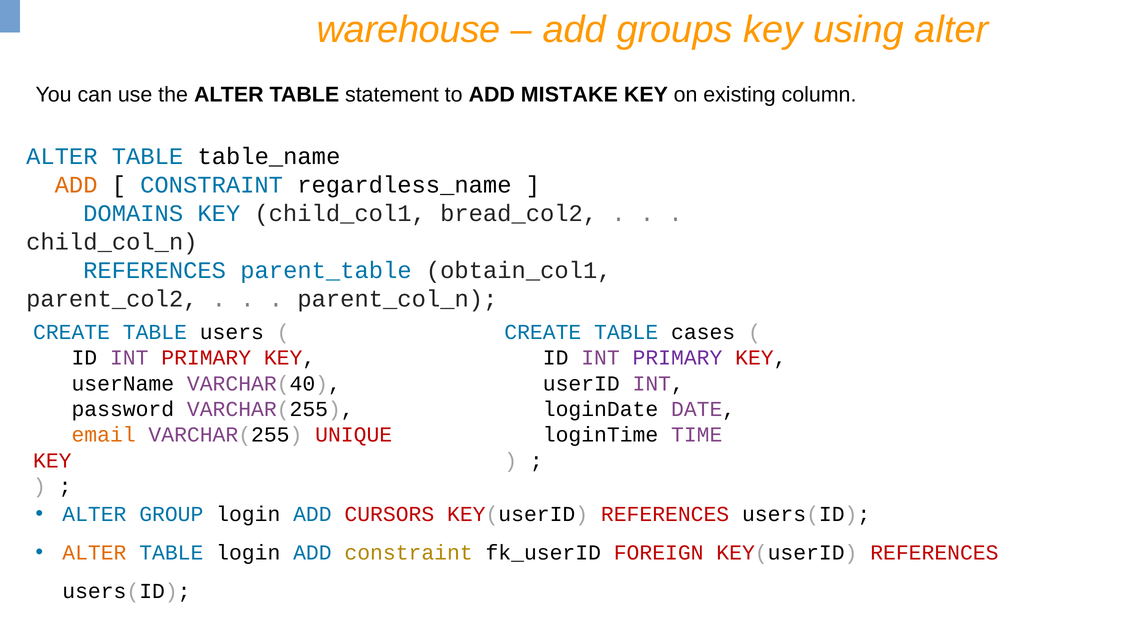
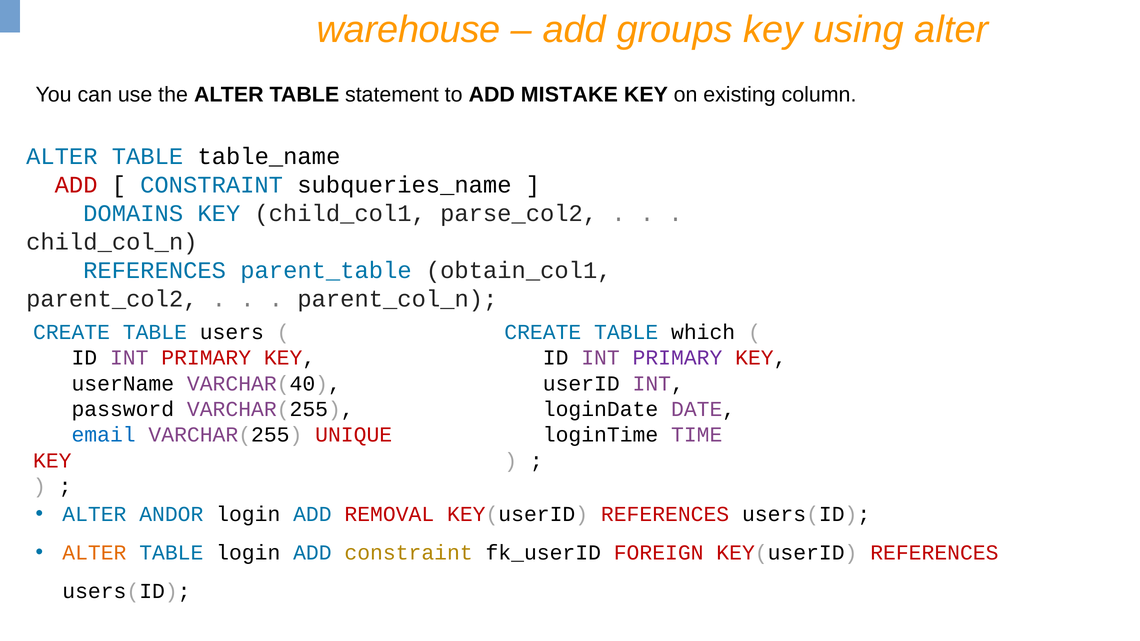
ADD colour: orange -> red (76, 185)
regardless_name: regardless_name -> subqueries_name (404, 185)
bread_col2: bread_col2 -> parse_col2 (519, 213)
cases: cases -> which (703, 332)
email colour: orange -> blue (104, 435)
GROUP: GROUP -> ANDOR (171, 515)
CURSORS: CURSORS -> REMOVAL (389, 515)
